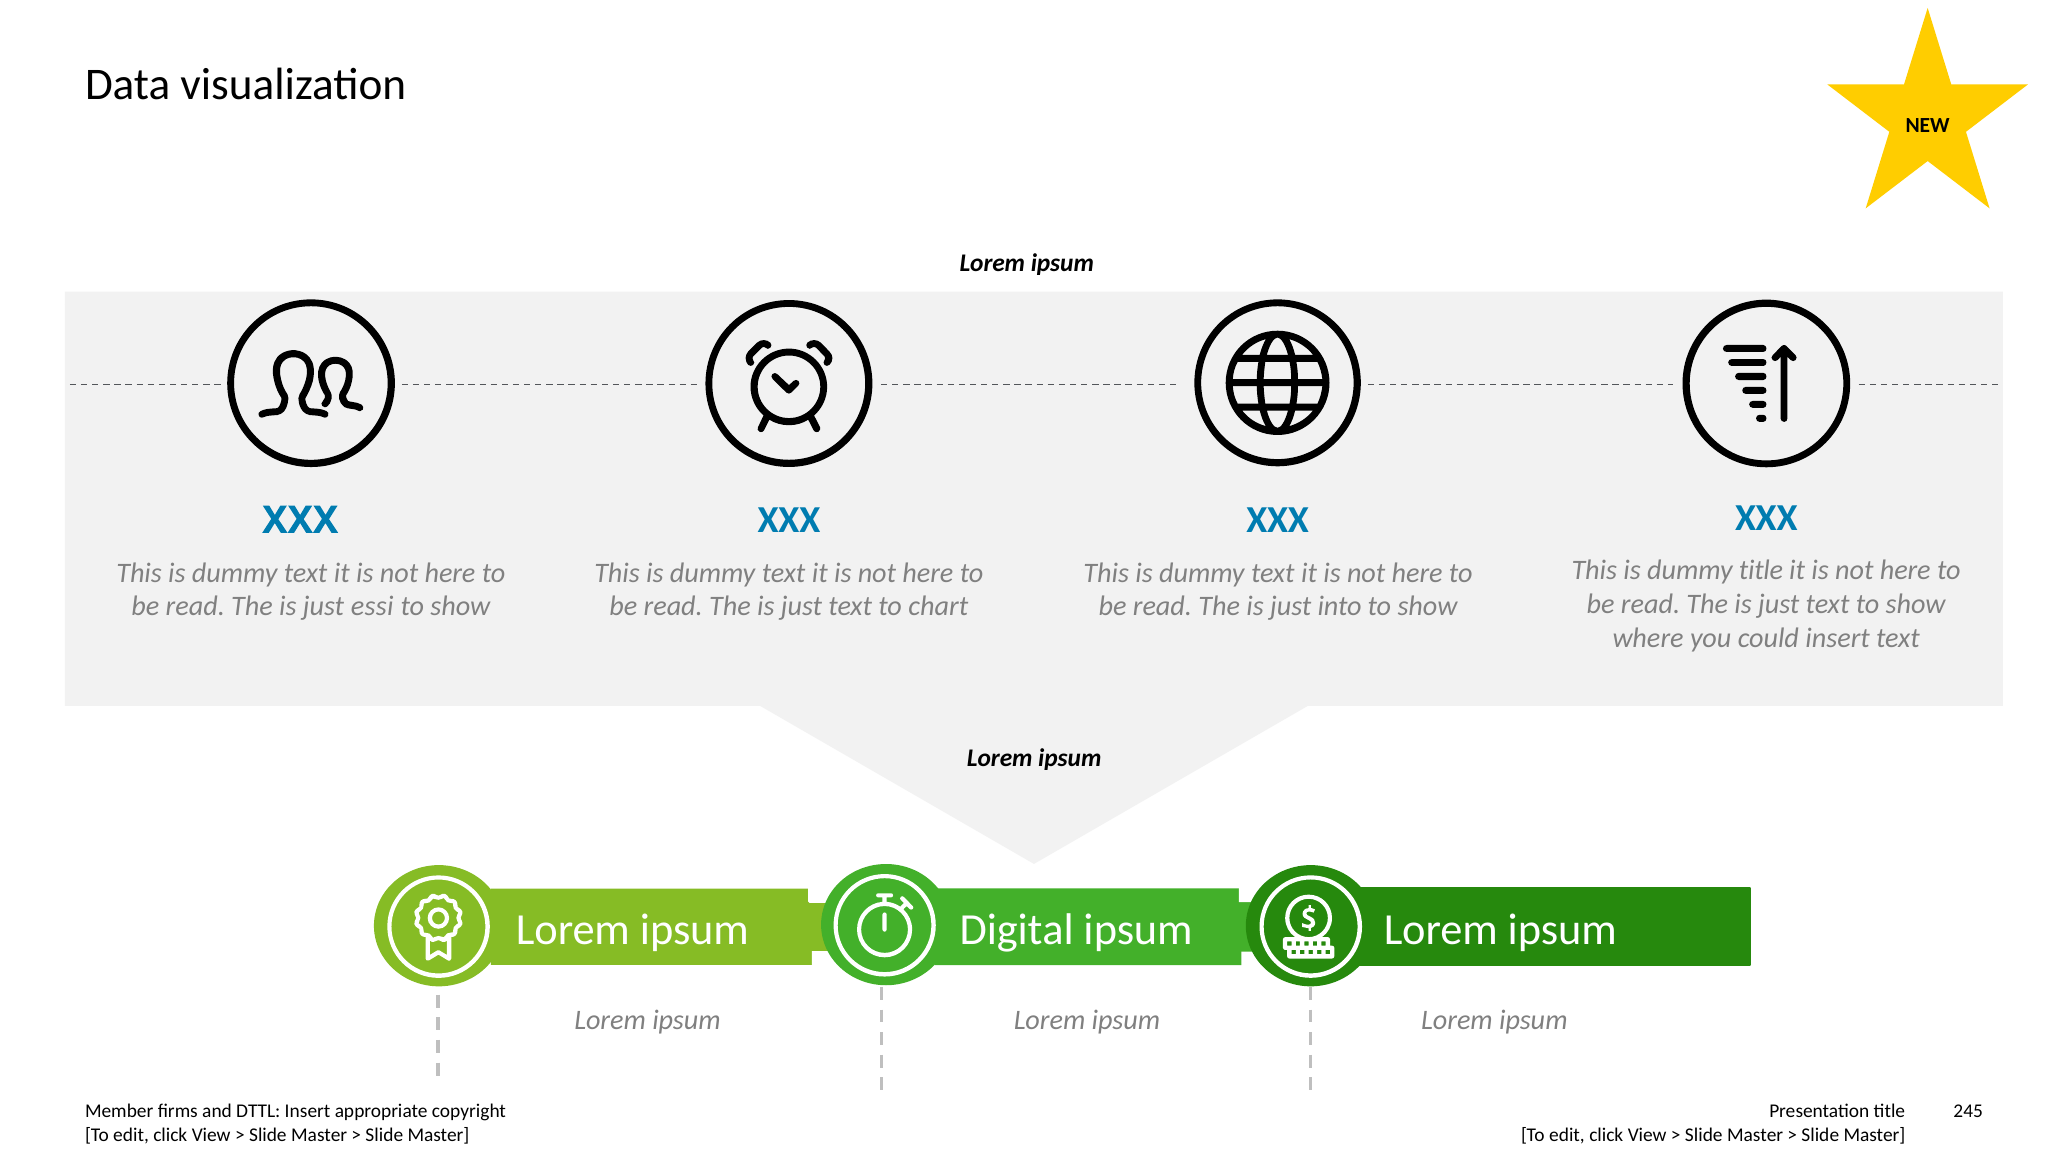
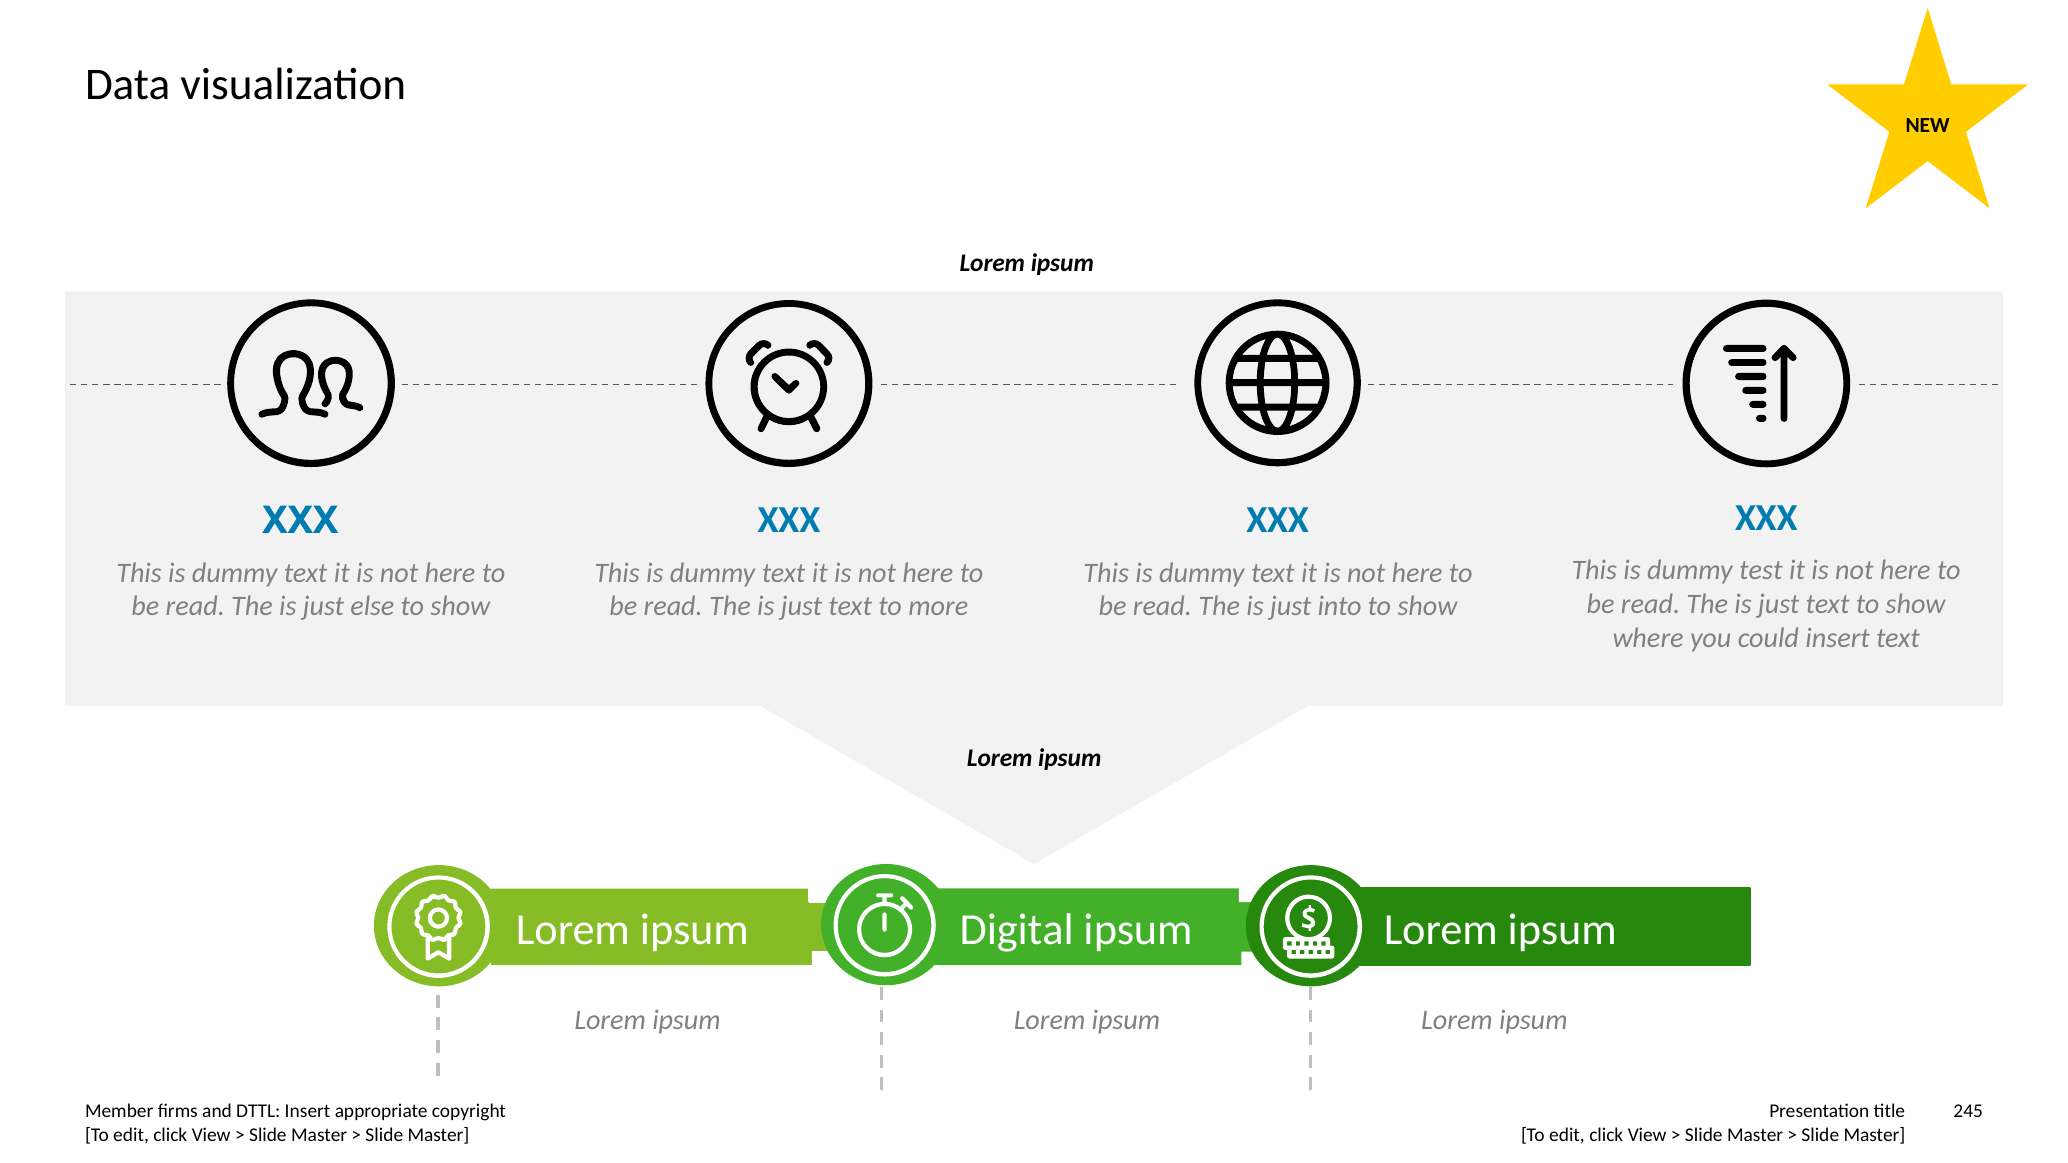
dummy title: title -> test (1761, 570)
essi: essi -> else (372, 607)
chart: chart -> more (938, 607)
